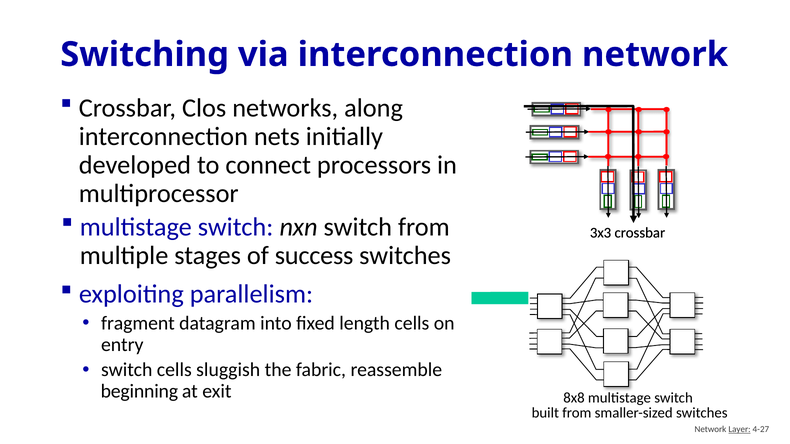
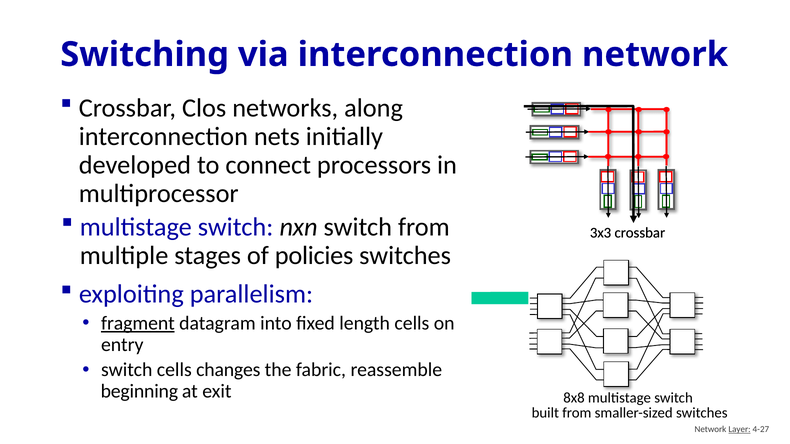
success: success -> policies (314, 256)
fragment underline: none -> present (138, 324)
sluggish: sluggish -> changes (228, 370)
